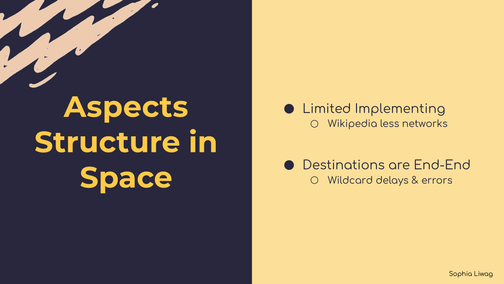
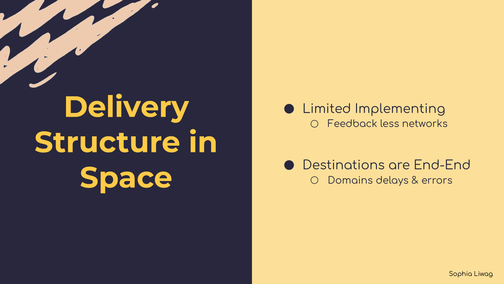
Aspects: Aspects -> Delivery (126, 107)
Wikipedia: Wikipedia -> Feedback (352, 124)
Wildcard: Wildcard -> Domains (350, 180)
